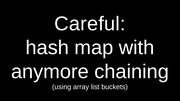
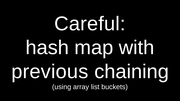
anymore: anymore -> previous (50, 72)
